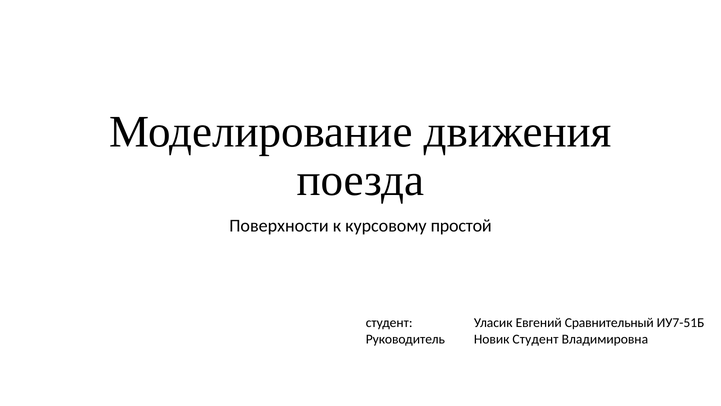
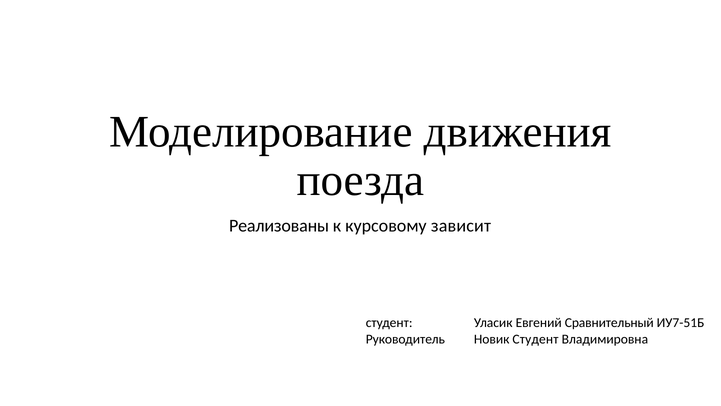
Поверхности: Поверхности -> Реализованы (279, 225)
простой: простой -> зависит (461, 225)
